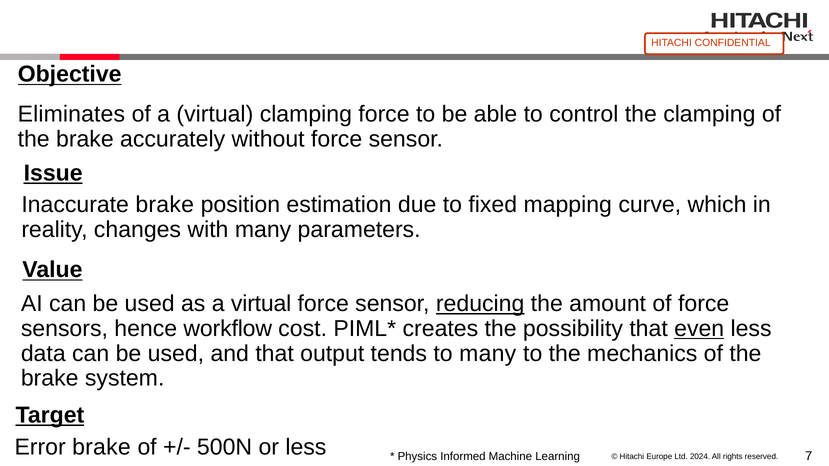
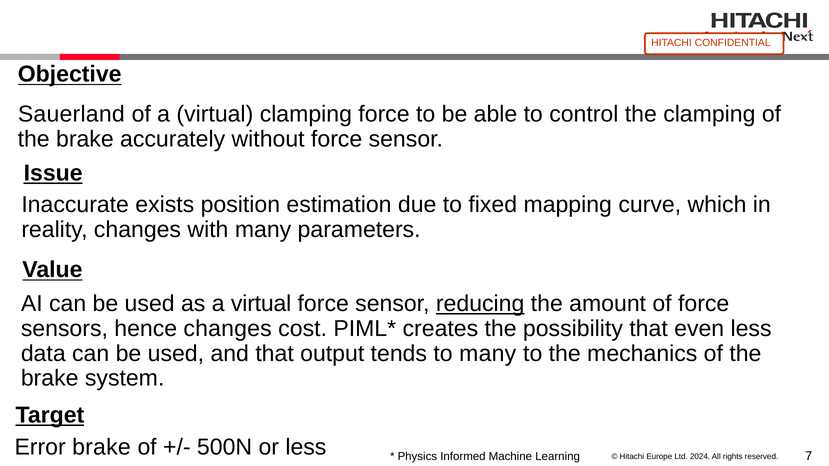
Eliminates: Eliminates -> Sauerland (71, 114)
Inaccurate brake: brake -> exists (165, 205)
hence workflow: workflow -> changes (228, 329)
even underline: present -> none (699, 329)
